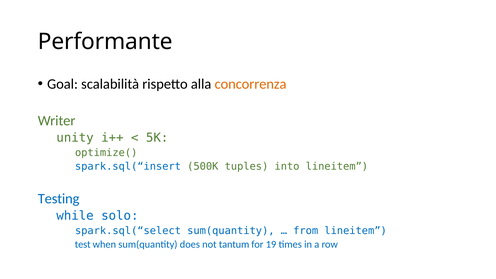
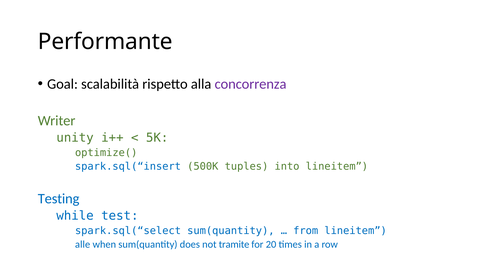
concorrenza colour: orange -> purple (251, 84)
solo: solo -> test (120, 216)
test: test -> alle (83, 244)
tantum: tantum -> tramite (234, 244)
19: 19 -> 20 (271, 244)
